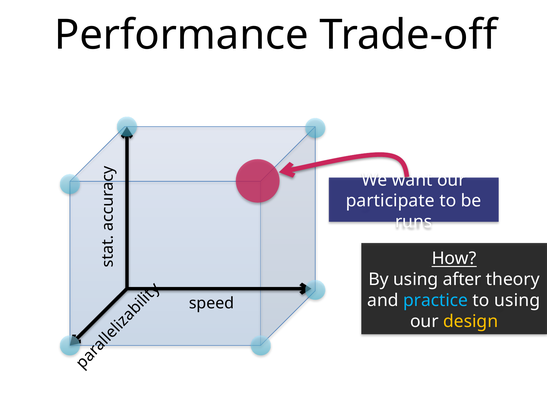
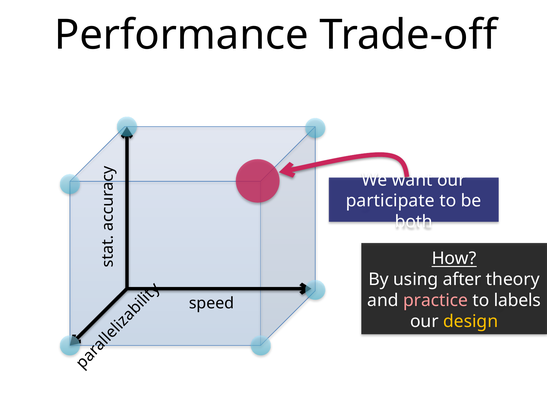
runs: runs -> both (414, 222)
practice colour: light blue -> pink (436, 301)
to using: using -> labels (517, 301)
